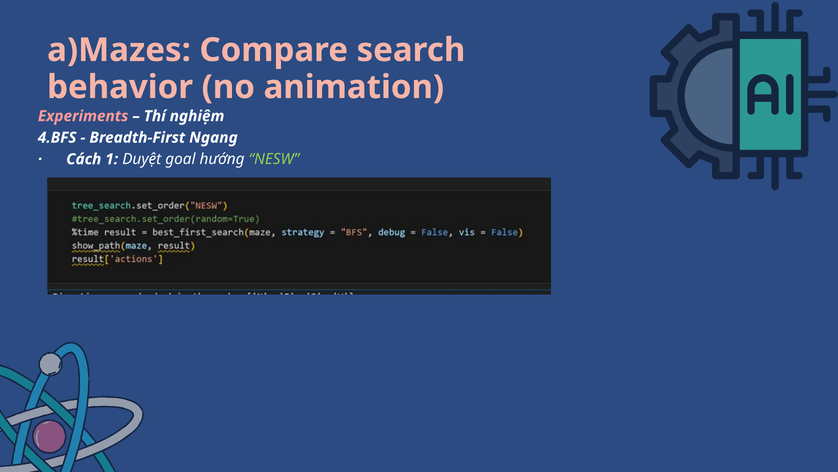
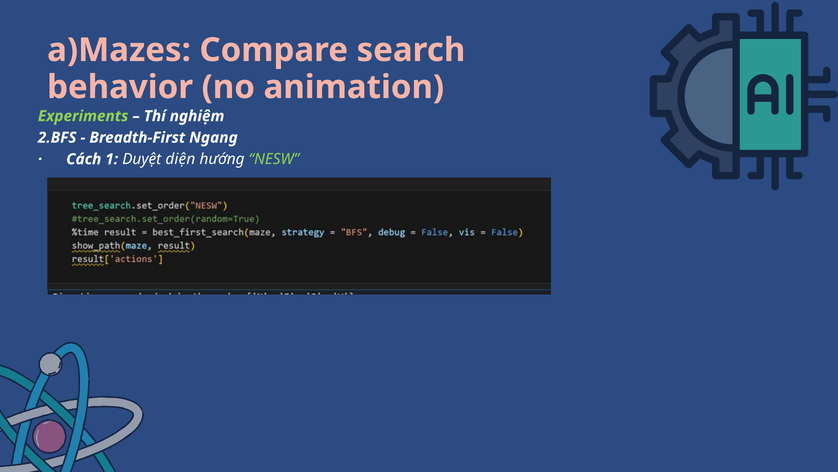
Experiments colour: pink -> light green (83, 116)
4.BFS: 4.BFS -> 2.BFS (57, 137)
goal: goal -> diện (180, 159)
